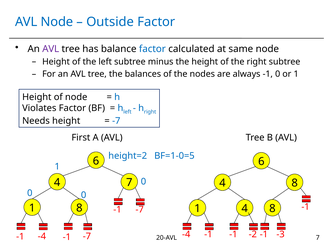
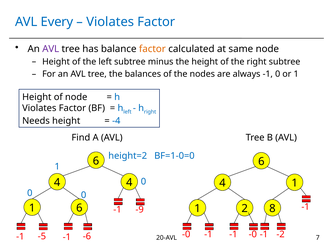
AVL Node: Node -> Every (57, 22)
Outside: Outside -> Violates (110, 22)
factor colour: blue -> orange (152, 49)
-7: -7 -> -4 (116, 121)
First: First -> Find (81, 138)
BF=1-0=5: BF=1-0=5 -> BF=1-0=0 (174, 156)
4 7: 7 -> 4 (129, 183)
8: 8 -> 1 (295, 184)
1 8: 8 -> 6 (79, 209)
1 4: 4 -> 2 (245, 209)
-7: -7 -> -9 (140, 210)
-4: -4 -> -0 (186, 235)
-1 -2: -2 -> -0 (253, 235)
-3: -3 -> -2 (281, 235)
-1 -4: -4 -> -5 (42, 237)
-7: -7 -> -6 (87, 237)
